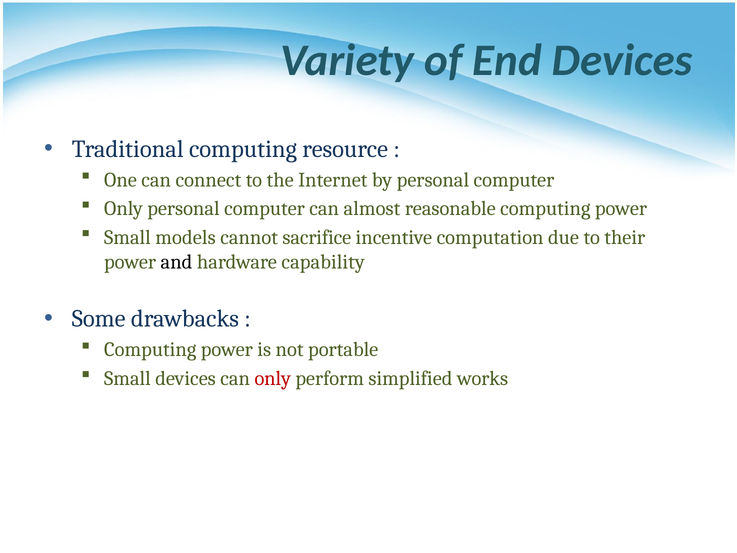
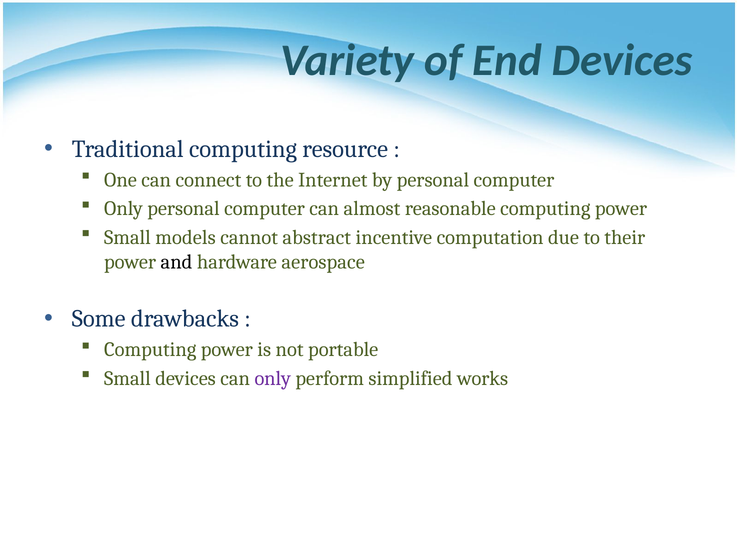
sacrifice: sacrifice -> abstract (317, 237)
capability: capability -> aerospace (323, 262)
only colour: red -> purple (273, 378)
